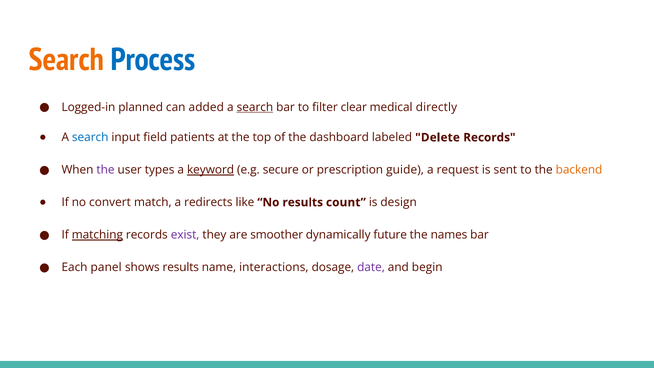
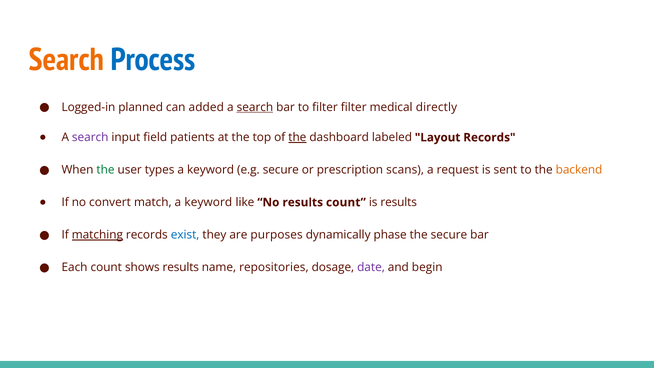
filter clear: clear -> filter (354, 107)
search colour: blue -> purple (90, 137)
the underline: none -> present (297, 137)
Delete: Delete -> Layout (438, 137)
the colour: purple -> green (105, 170)
keyword underline: present -> none (211, 170)
guide: guide -> scans (405, 170)
match a redirects: redirects -> keyword (208, 202)
is design: design -> results (399, 202)
exist colour: purple -> blue (185, 235)
smoother: smoother -> purposes (277, 235)
future: future -> phase (390, 235)
the names: names -> secure (449, 235)
Each panel: panel -> count (106, 267)
interactions: interactions -> repositories (274, 267)
